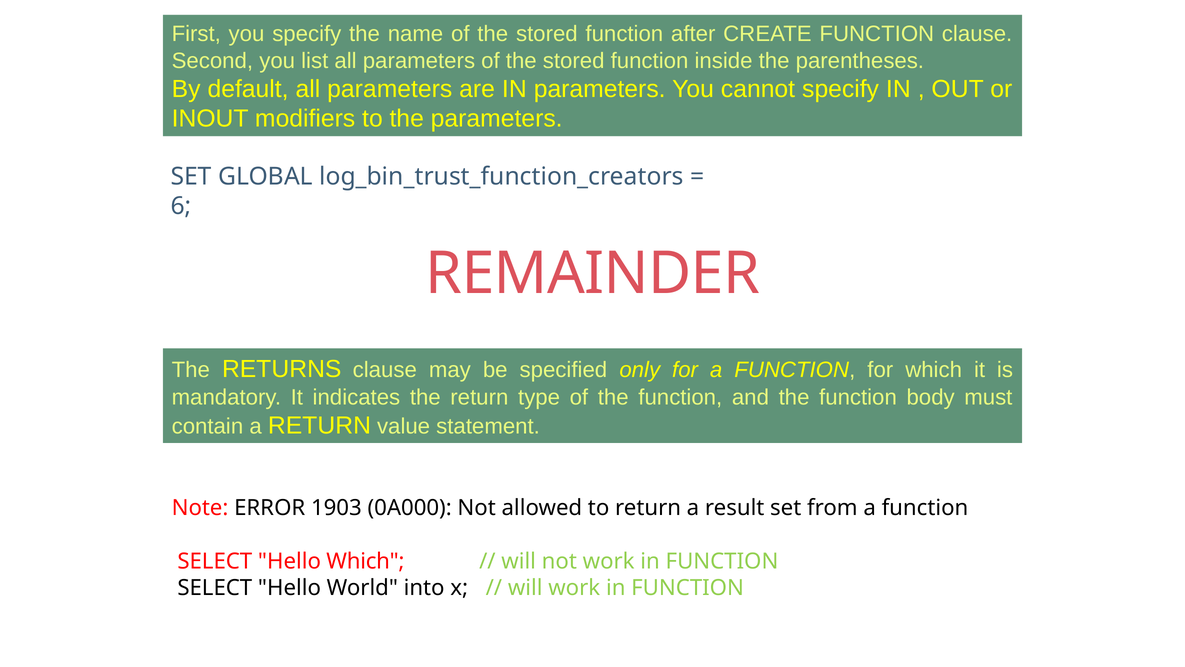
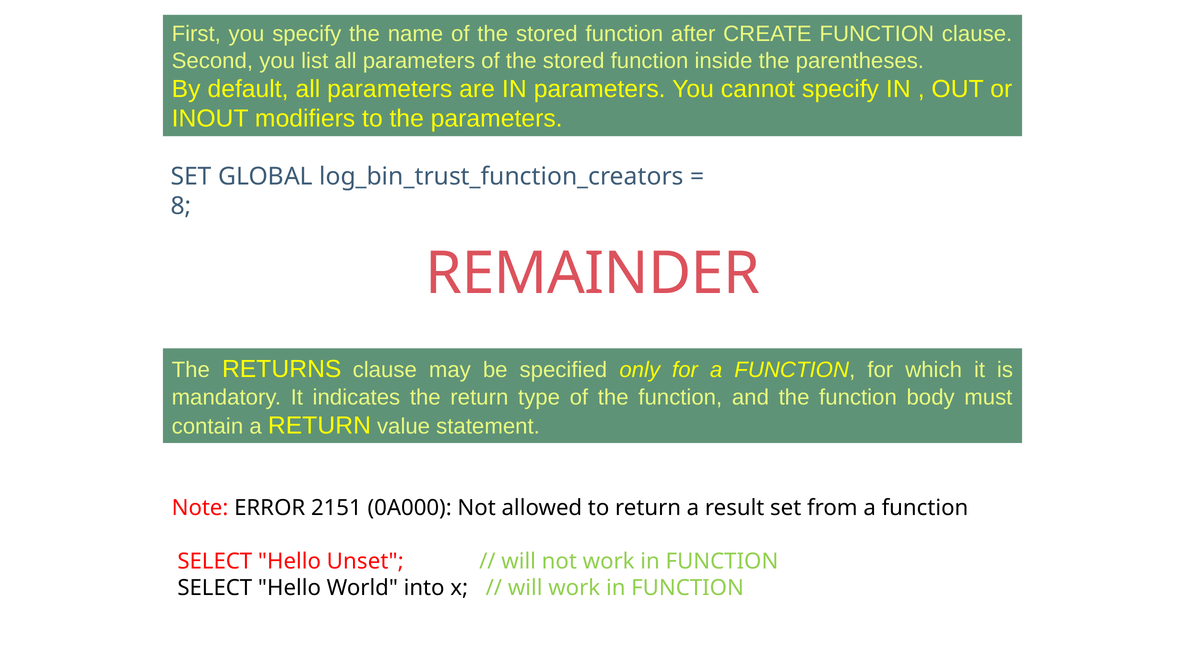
6: 6 -> 8 (181, 206)
1903: 1903 -> 2151 (336, 507)
Hello Which: Which -> Unset (365, 561)
